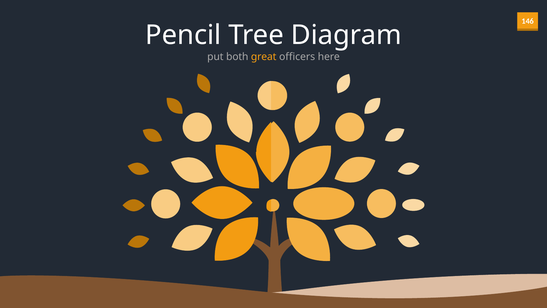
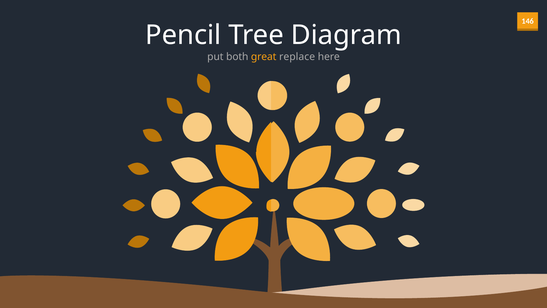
officers: officers -> replace (297, 57)
